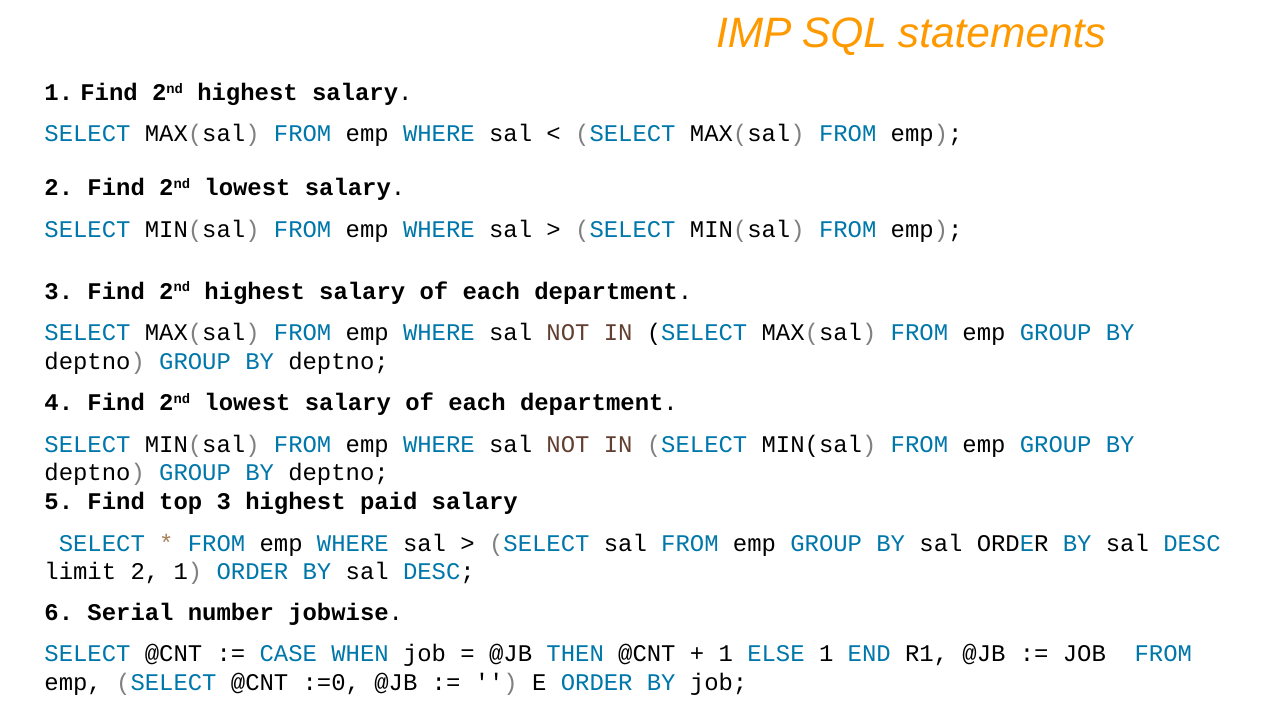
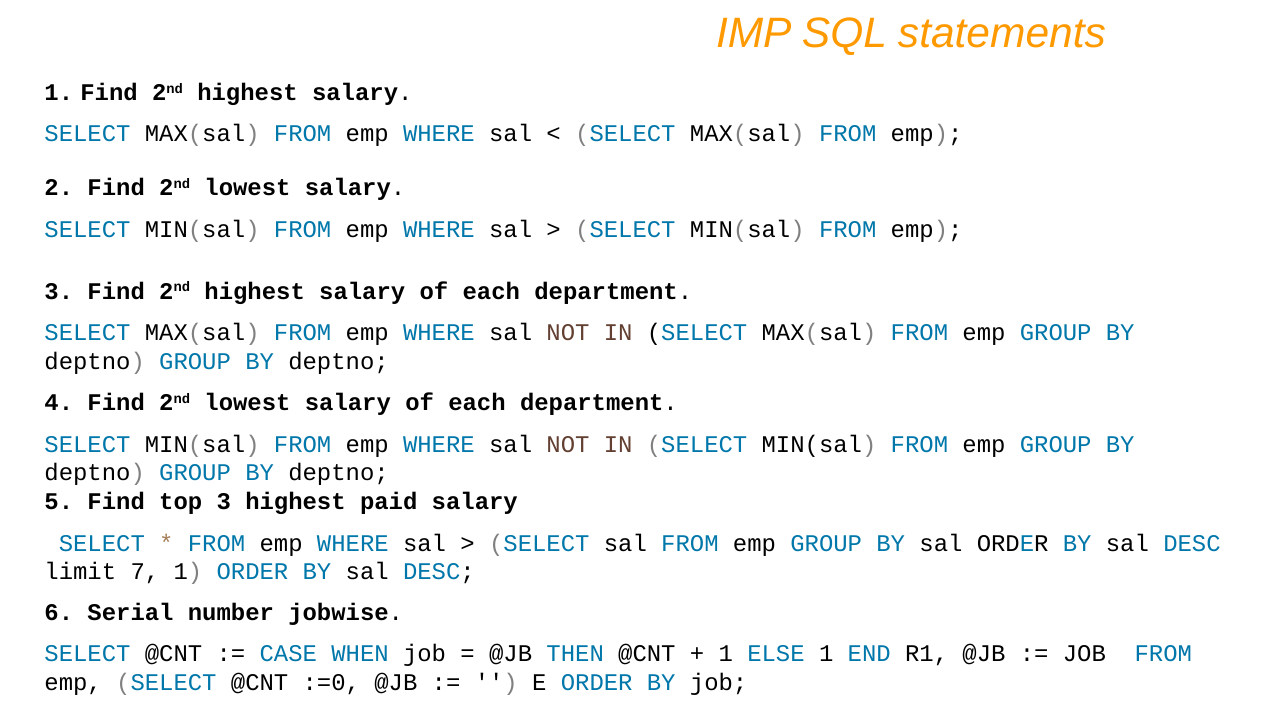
limit 2: 2 -> 7 (145, 572)
